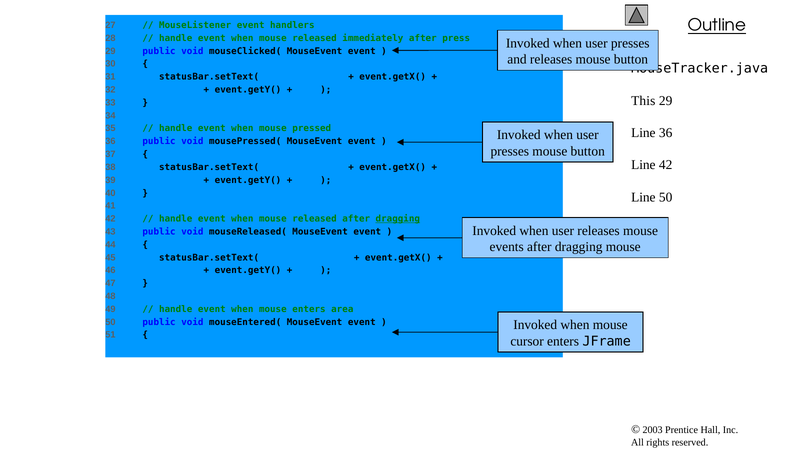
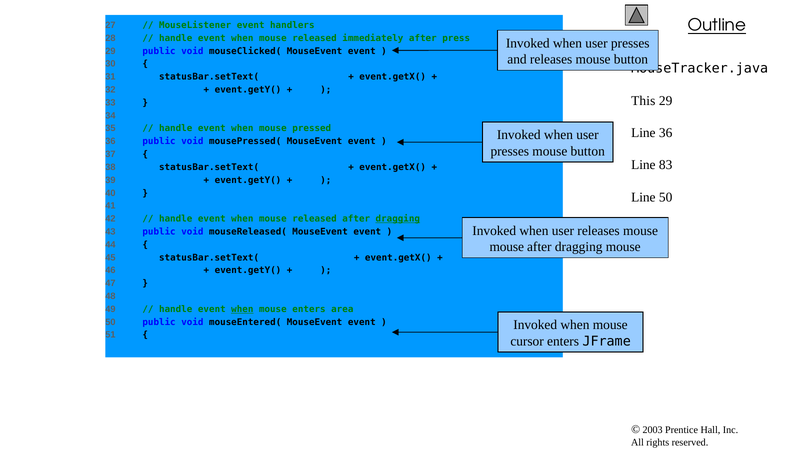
Line 42: 42 -> 83 (666, 165)
events: events -> mouse (507, 246)
when underline: none -> present (242, 309)
